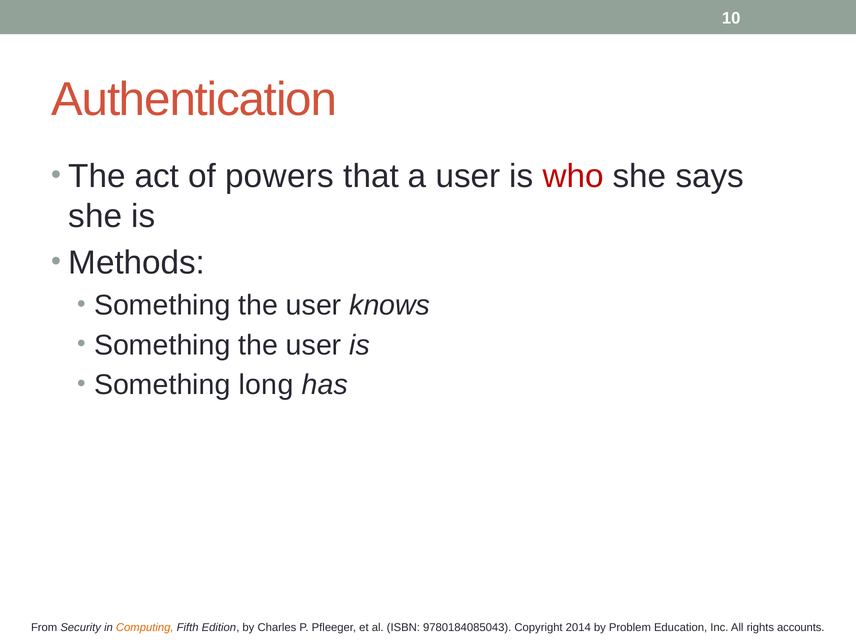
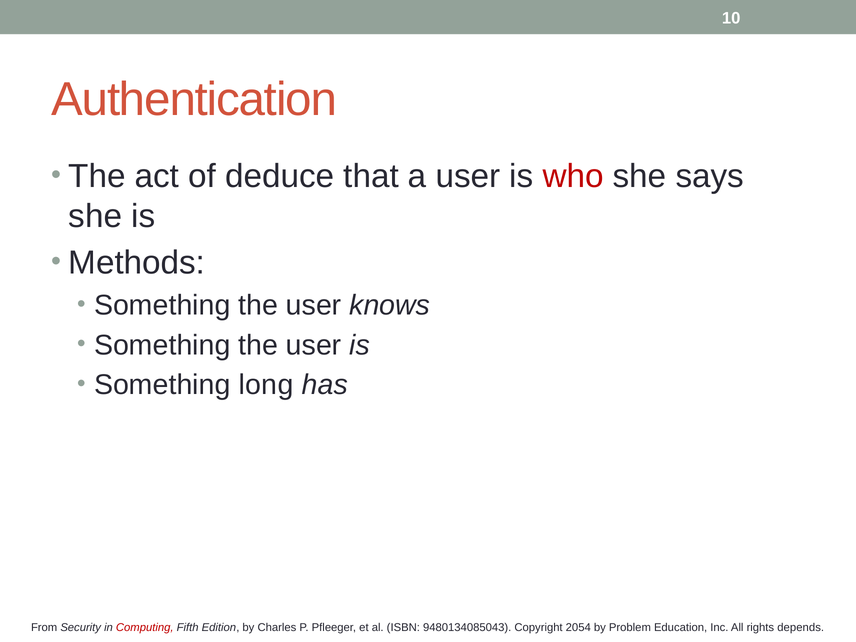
powers: powers -> deduce (280, 176)
Computing colour: orange -> red (145, 628)
9780184085043: 9780184085043 -> 9480134085043 (467, 628)
2014: 2014 -> 2054 (578, 628)
accounts: accounts -> depends (801, 628)
